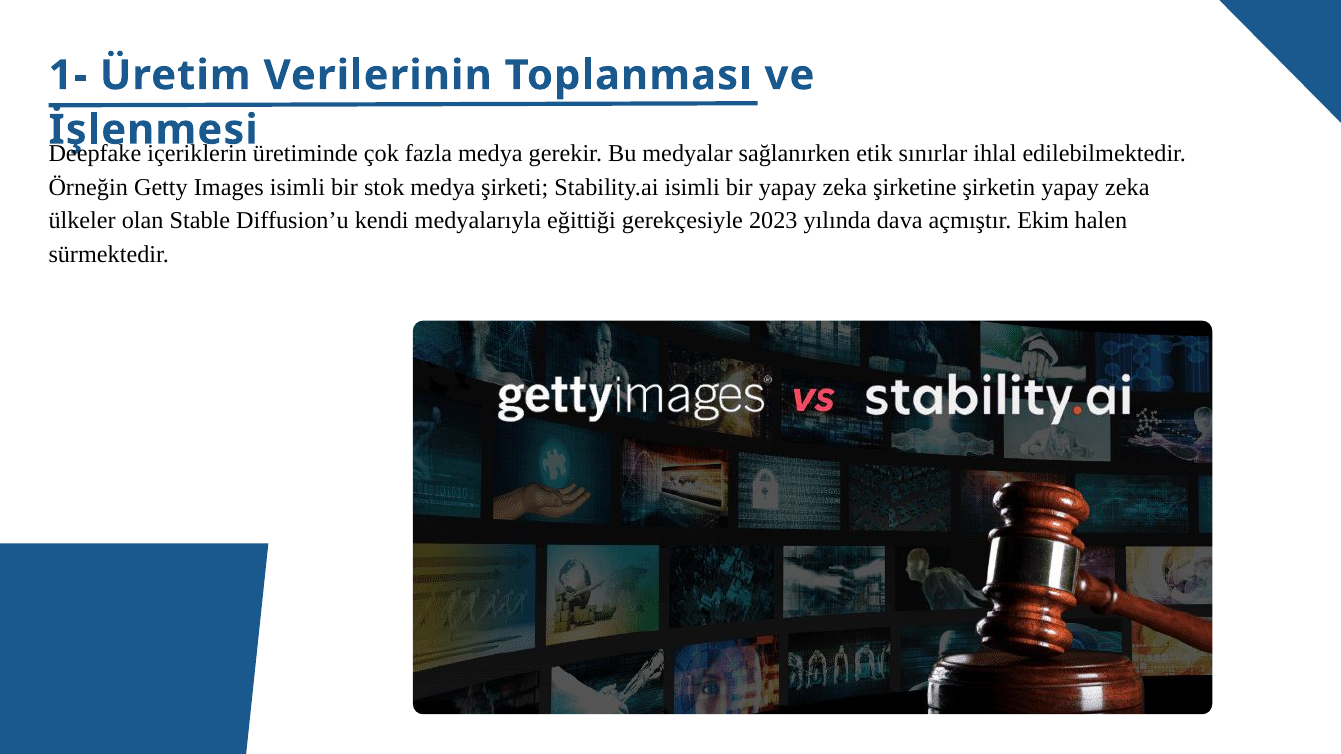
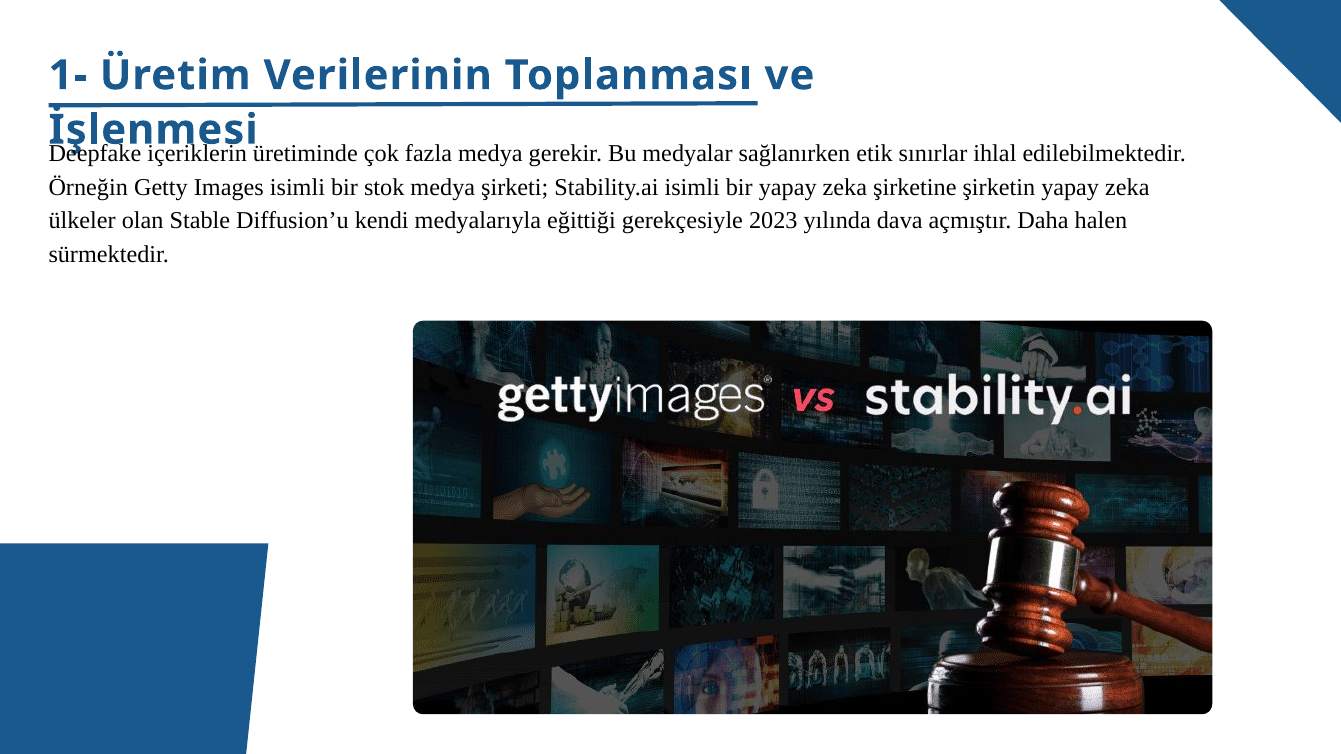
Ekim: Ekim -> Daha (1043, 221)
